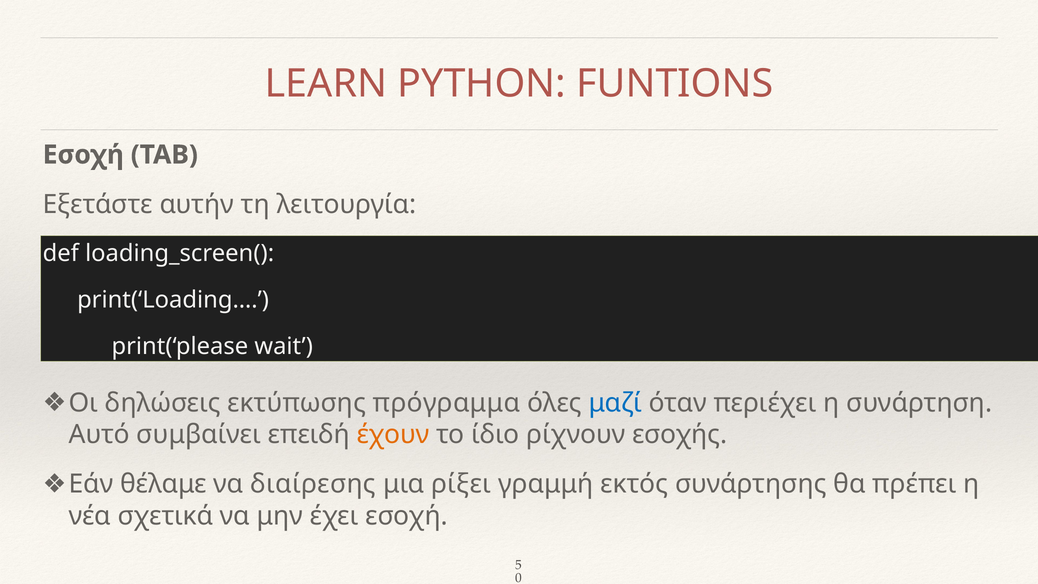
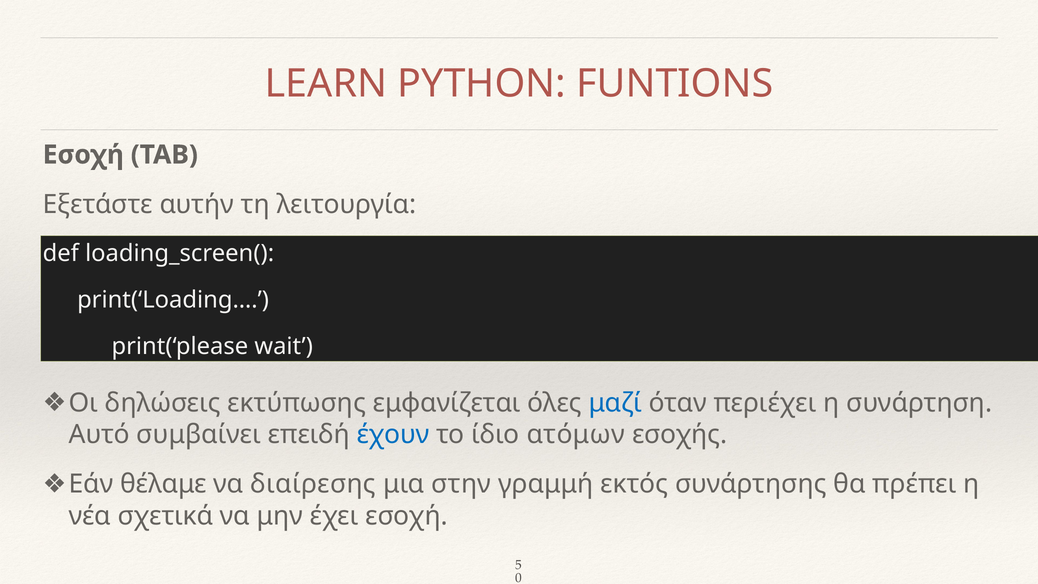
πρόγραμμα: πρόγραμμα -> εμφανίζεται (447, 403)
έχουν colour: orange -> blue (393, 434)
ρίχνουν: ρίχνουν -> ατόμων (576, 434)
ρίξει: ρίξει -> στην (461, 484)
